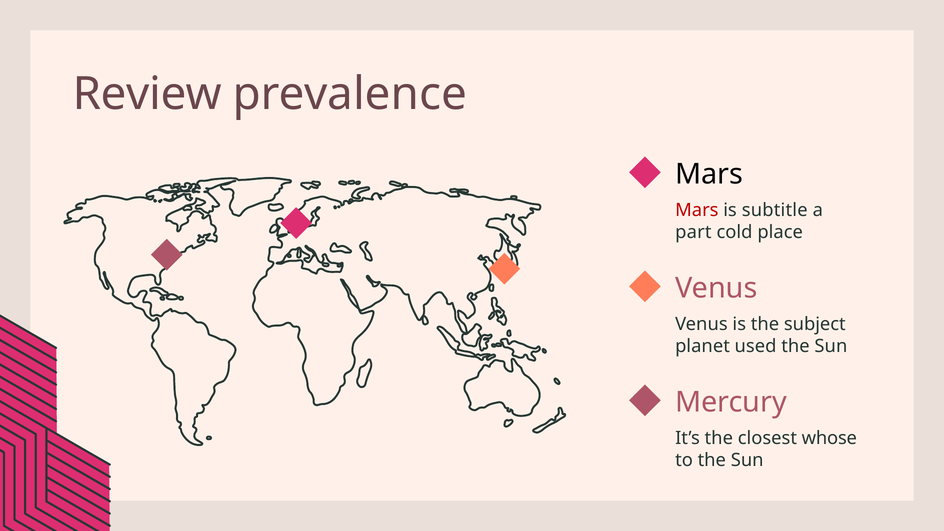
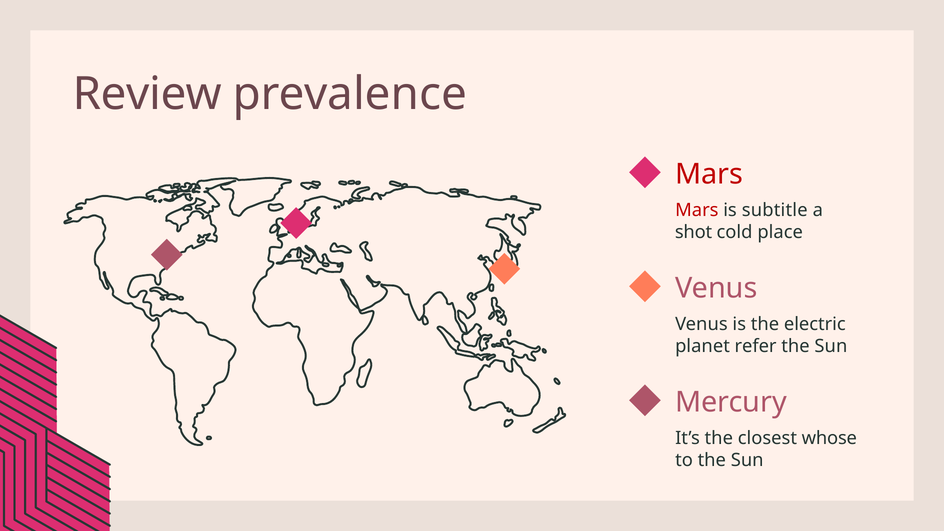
Mars colour: black -> red (709, 174)
part: part -> shot (694, 232)
subject: subject -> electric (815, 324)
used: used -> refer (756, 346)
